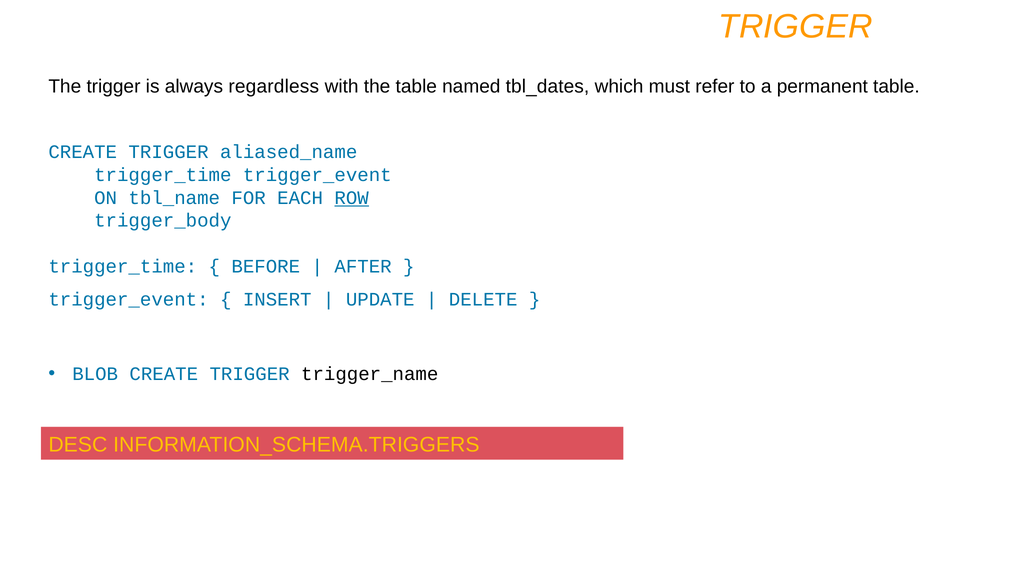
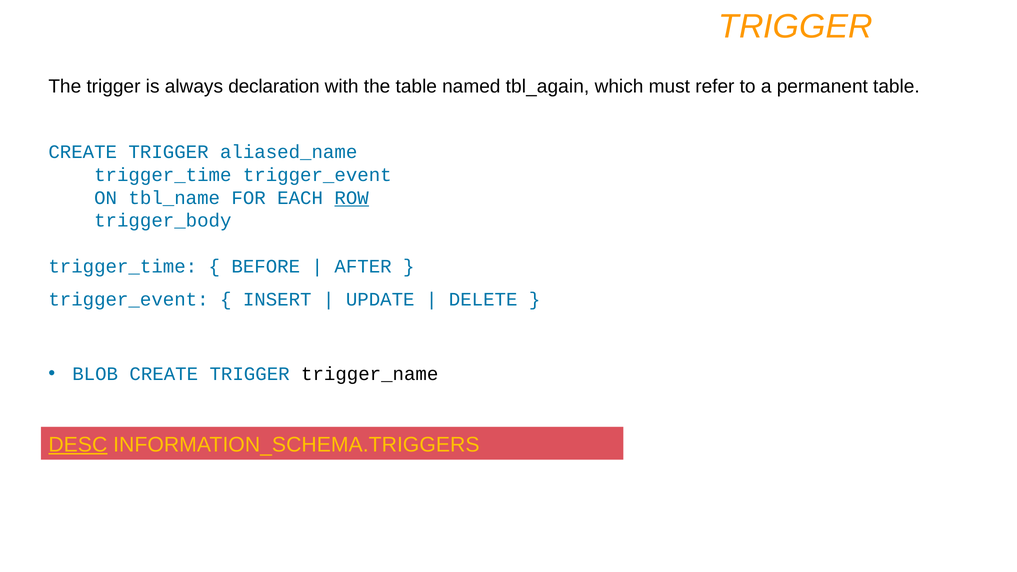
regardless: regardless -> declaration (274, 86)
tbl_dates: tbl_dates -> tbl_again (547, 86)
DESC underline: none -> present (78, 445)
